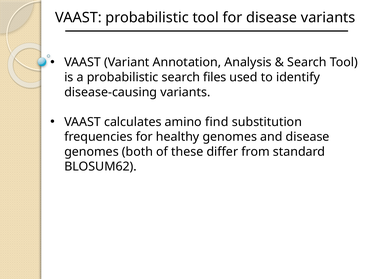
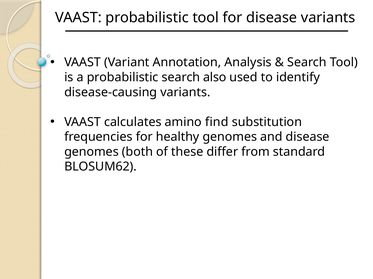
files: files -> also (215, 77)
